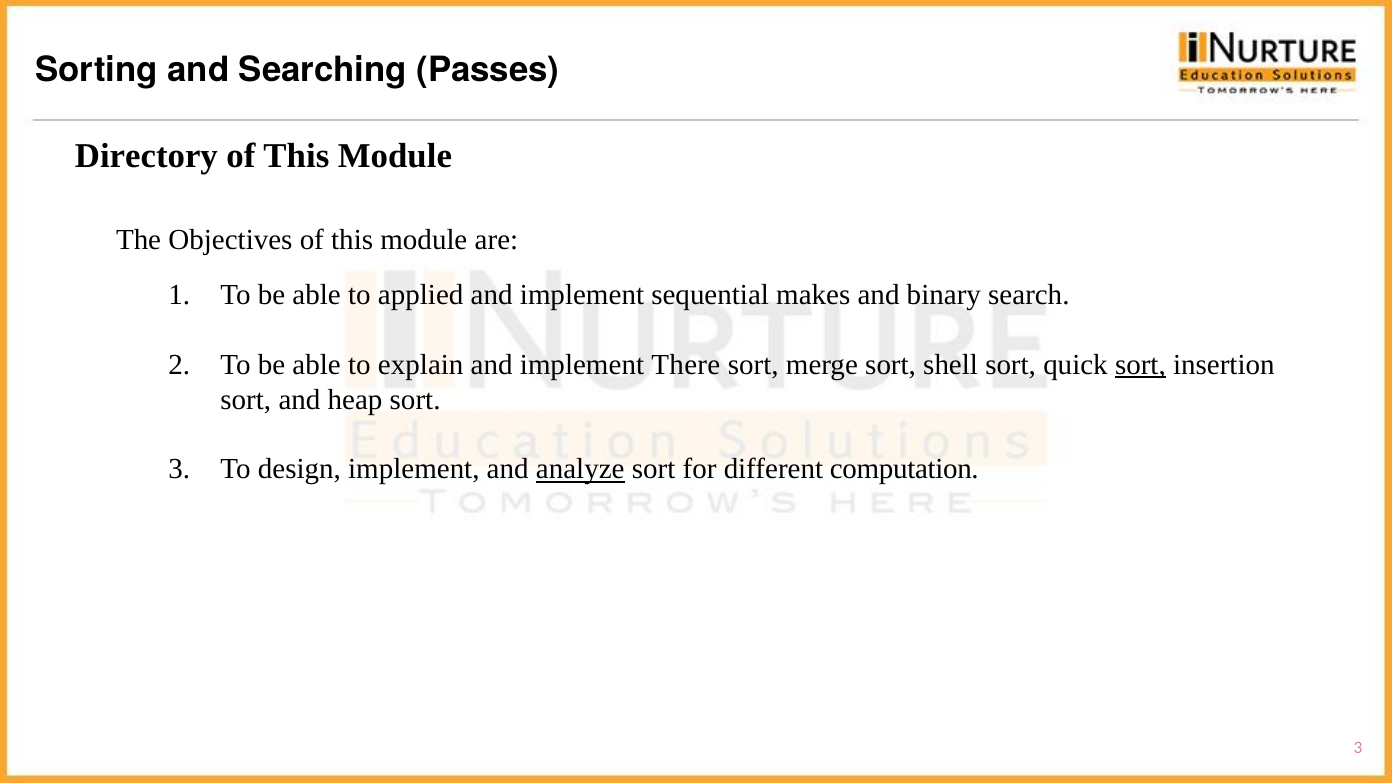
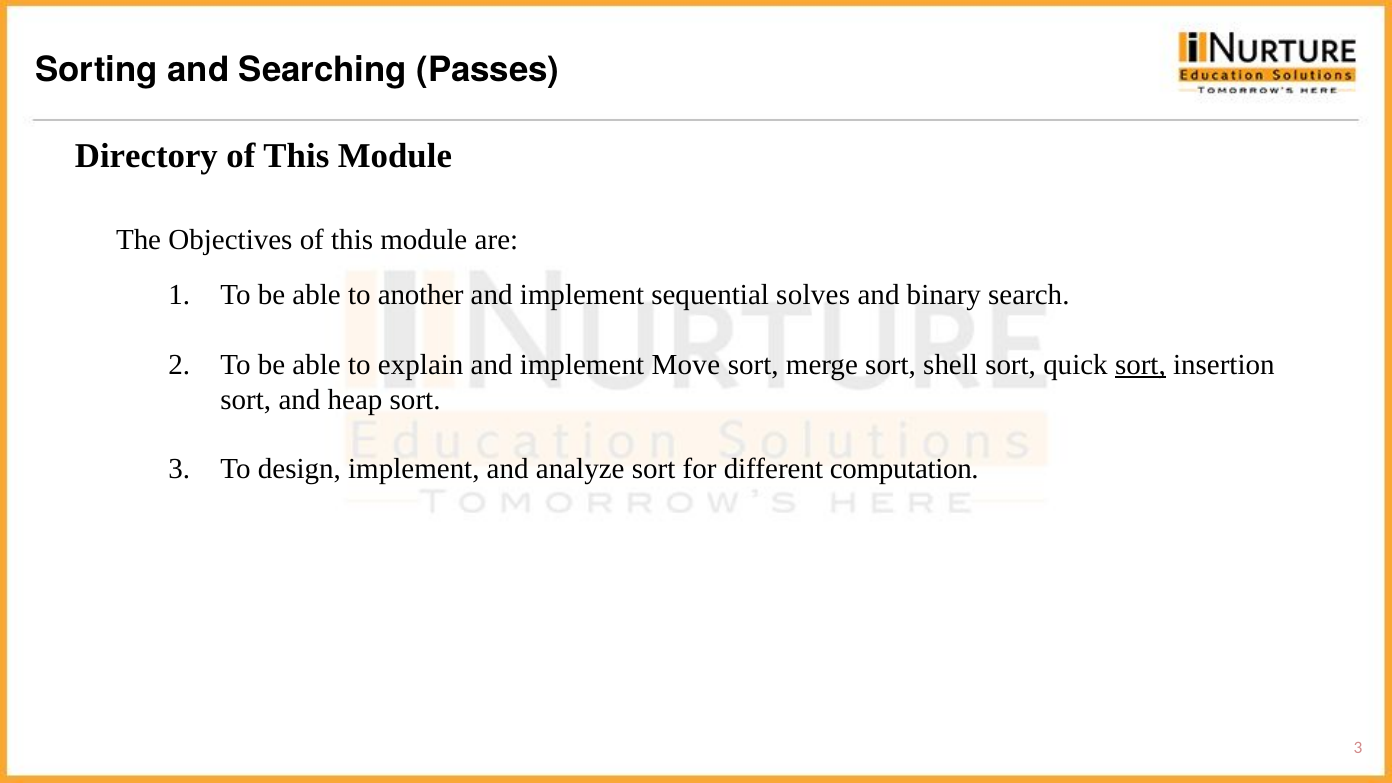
applied: applied -> another (421, 295)
makes: makes -> solves (813, 295)
There: There -> Move (686, 365)
analyze underline: present -> none (580, 469)
